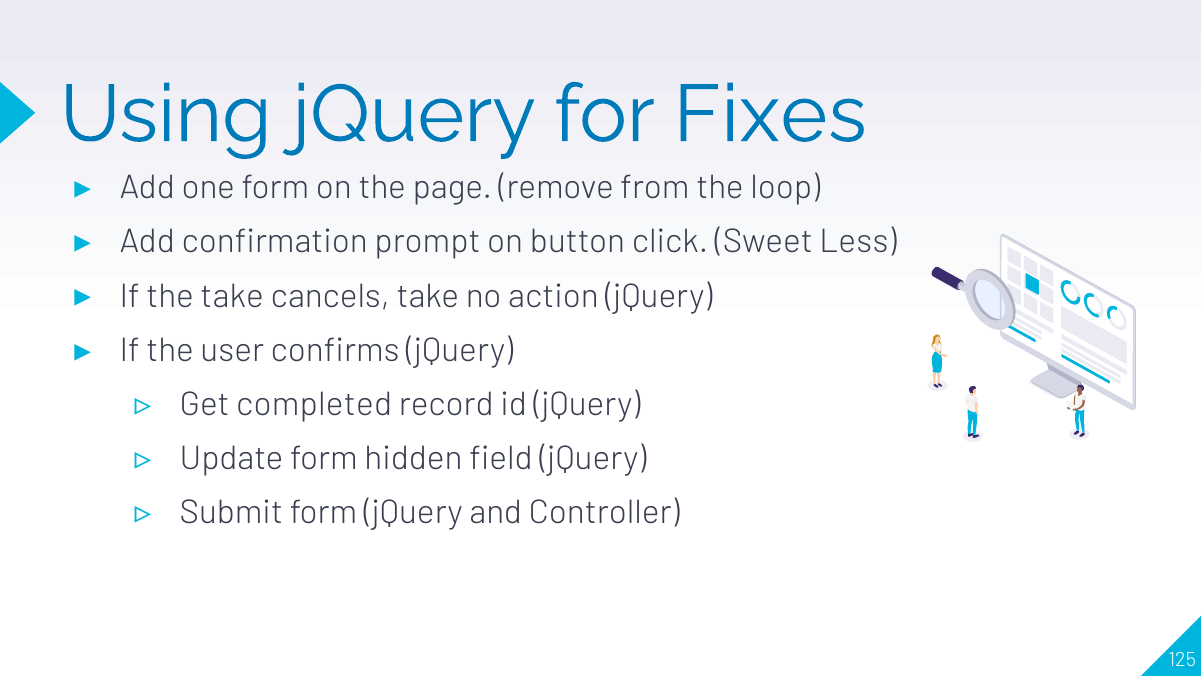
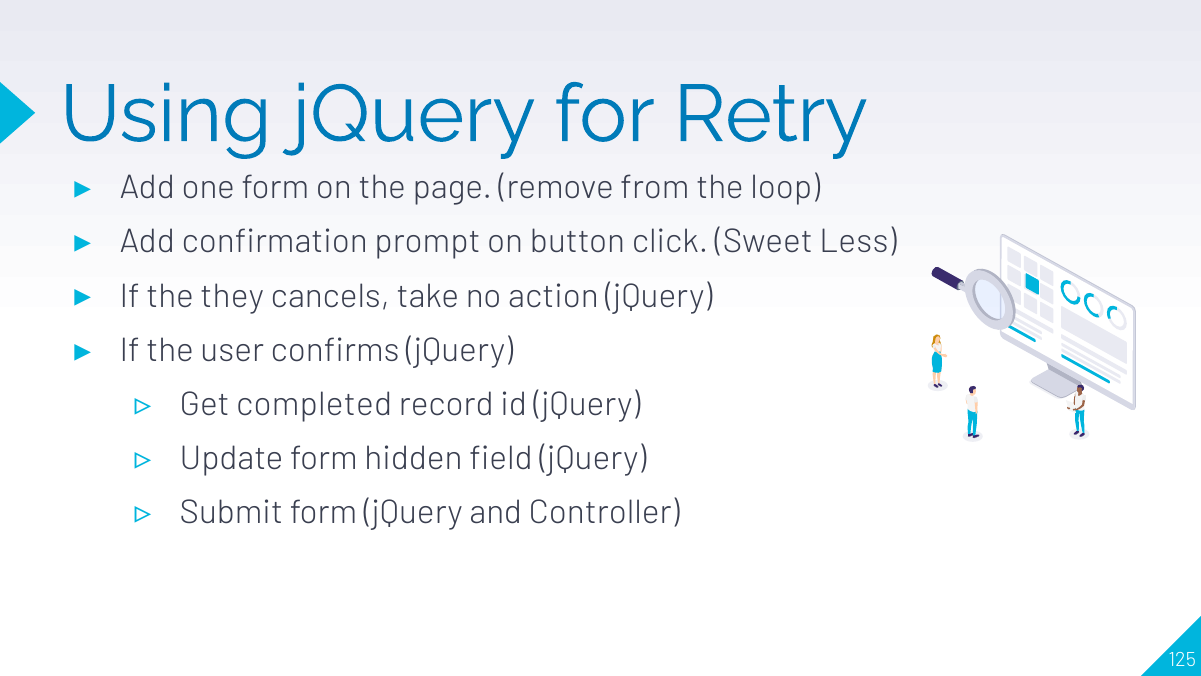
Fixes: Fixes -> Retry (771, 115)
the take: take -> they (232, 296)
